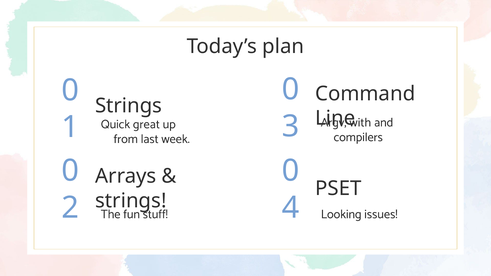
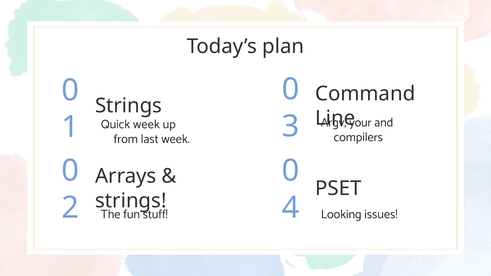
with: with -> your (360, 122)
Quick great: great -> week (146, 124)
